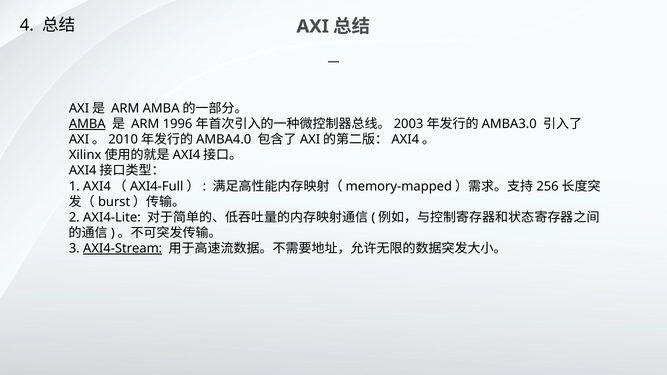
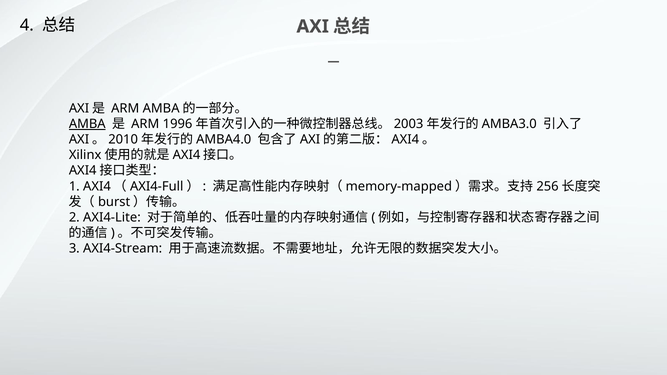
AXI4-Stream underline: present -> none (123, 249)
